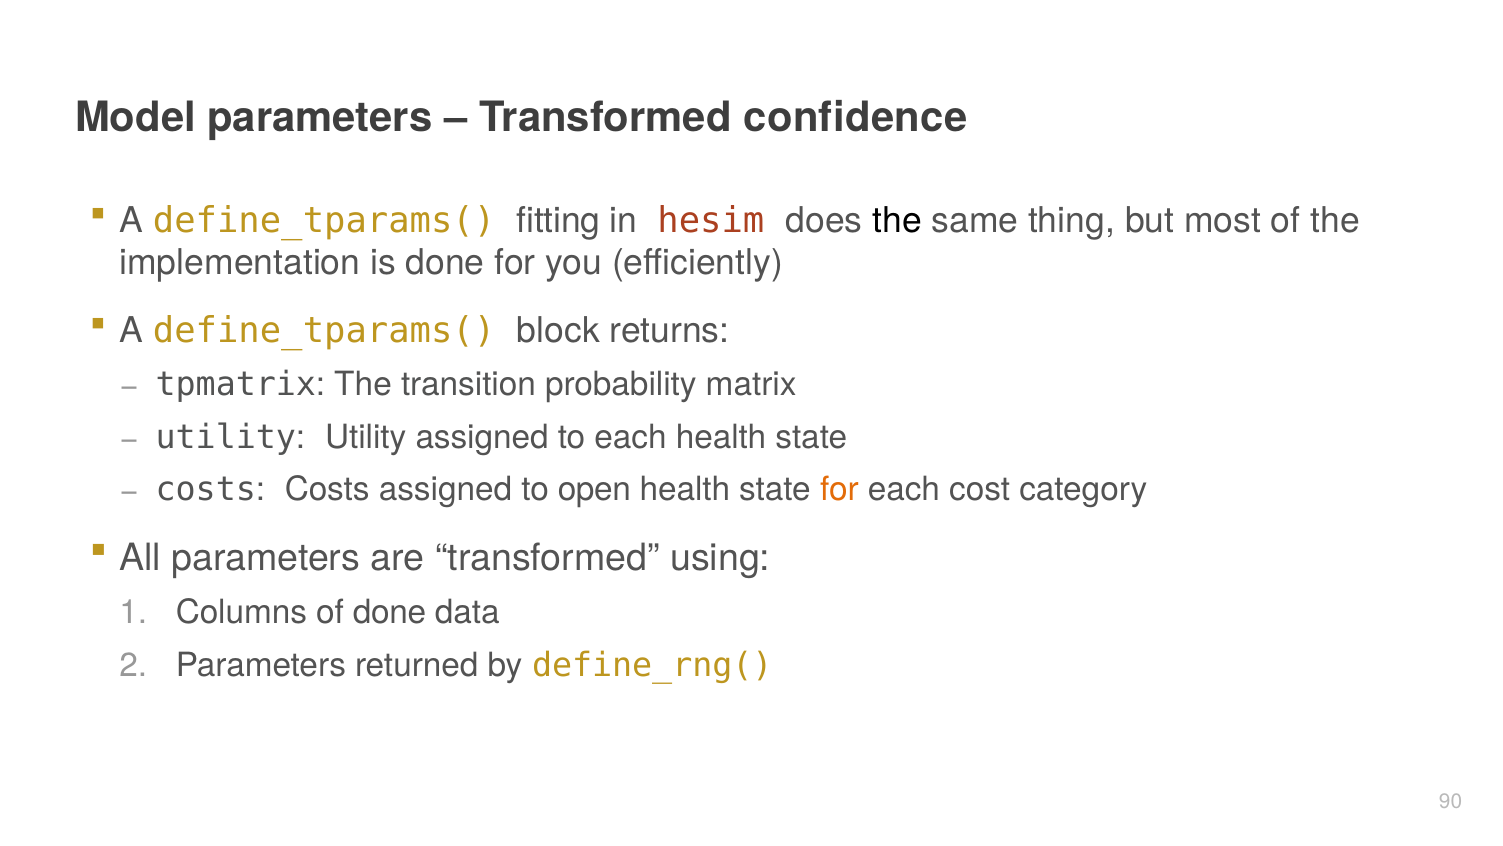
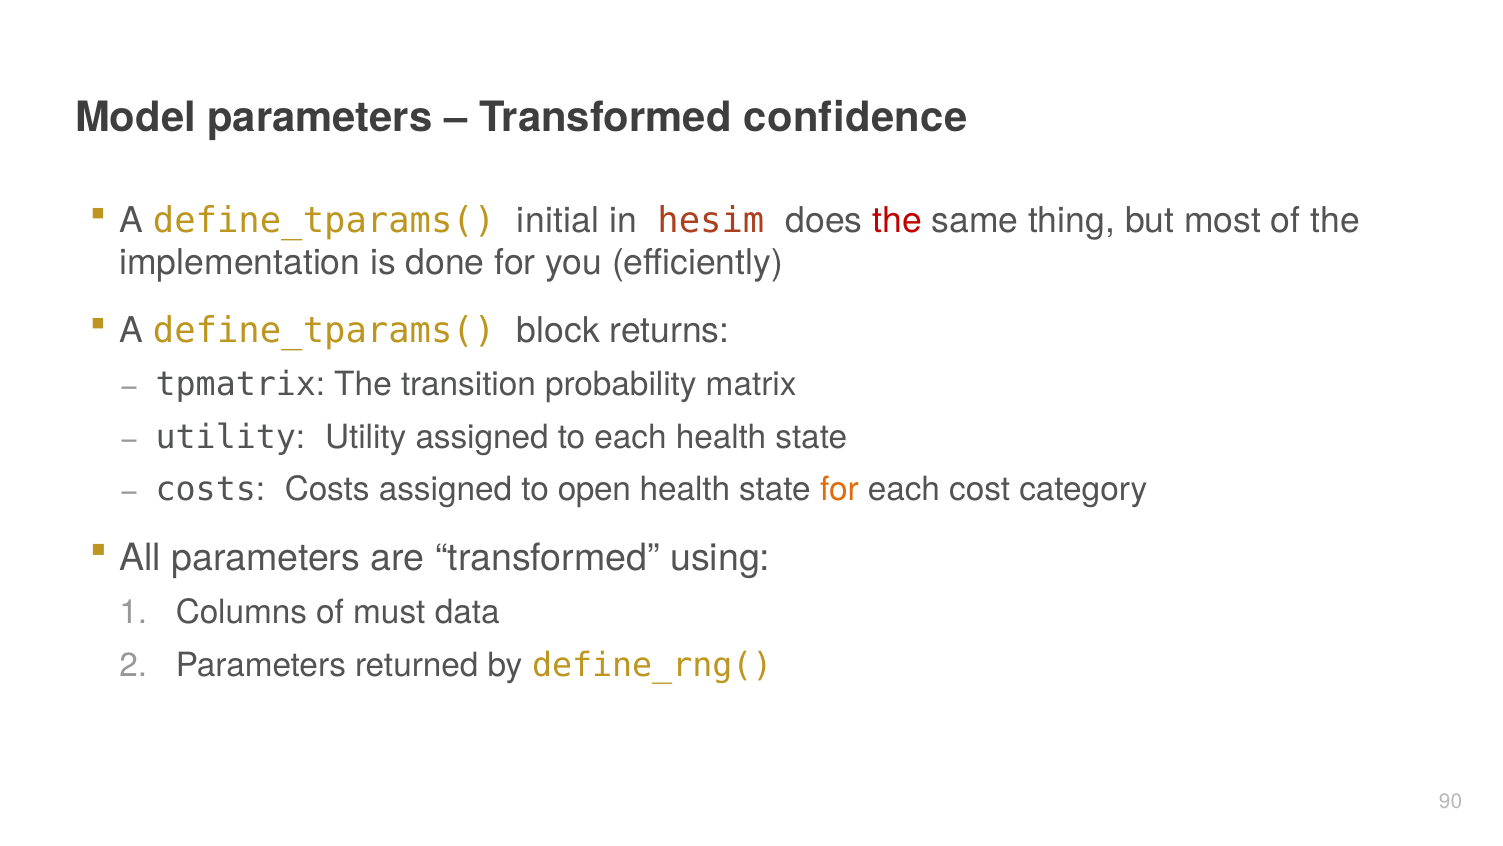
fitting: fitting -> initial (558, 220)
the colour: black -> red (897, 220)
of done: done -> must (389, 612)
